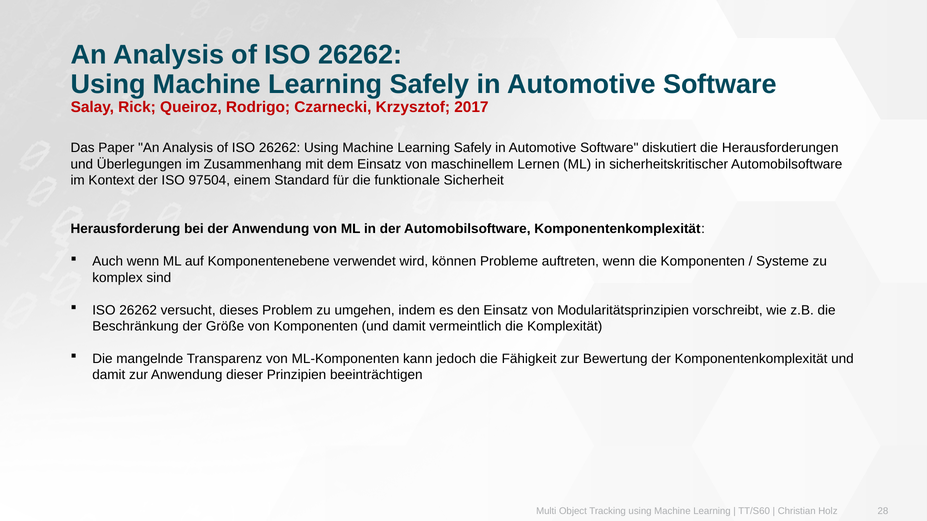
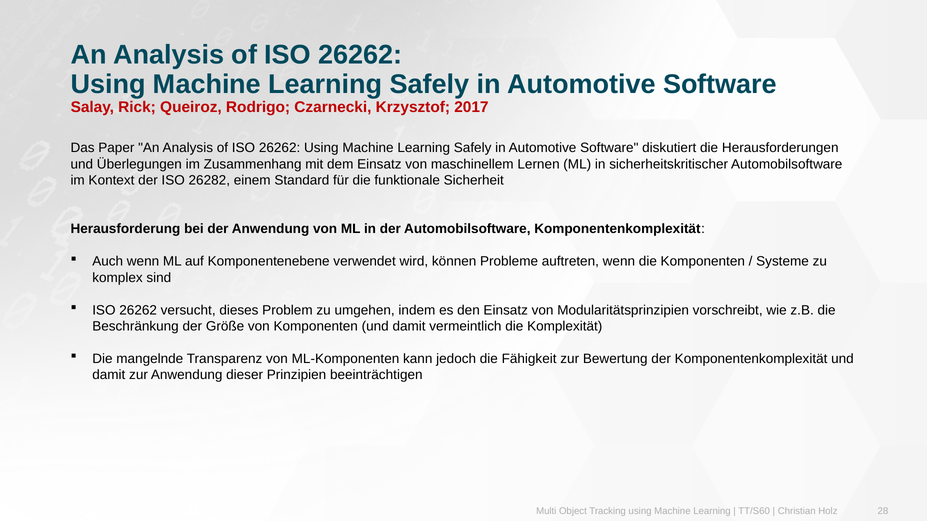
97504: 97504 -> 26282 (209, 180)
